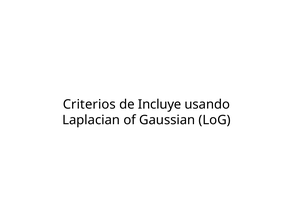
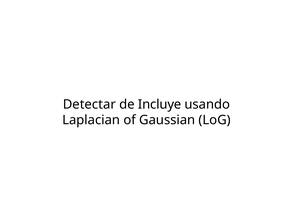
Criterios: Criterios -> Detectar (89, 104)
